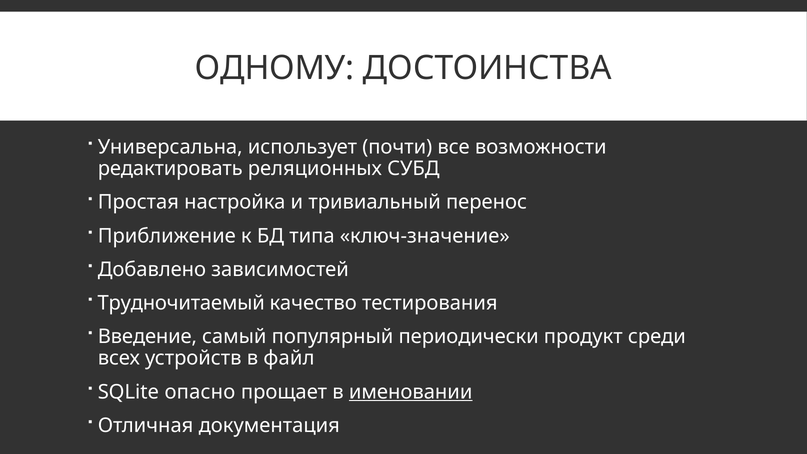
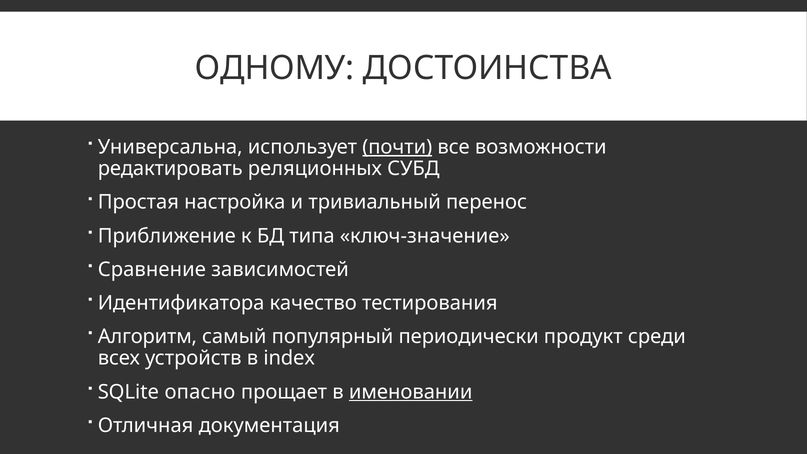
почти underline: none -> present (397, 147)
Добавлено: Добавлено -> Сравнение (152, 269)
Трудночитаемый: Трудночитаемый -> Идентификатора (181, 303)
Введение: Введение -> Алгоритм (147, 336)
файл: файл -> index (289, 358)
